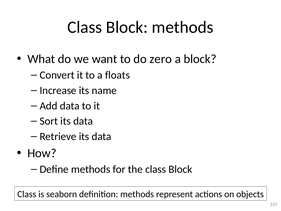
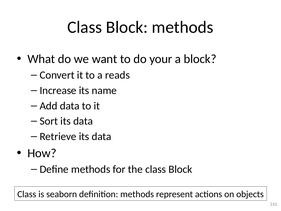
zero: zero -> your (161, 59)
floats: floats -> reads (117, 75)
